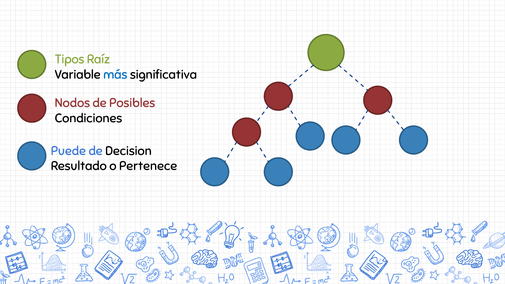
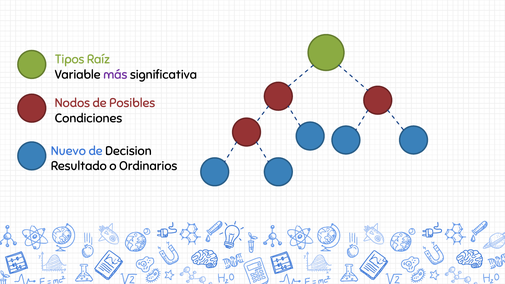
más colour: blue -> purple (115, 75)
Puede: Puede -> Nuevo (68, 151)
Pertenece: Pertenece -> Ordinarios (148, 166)
